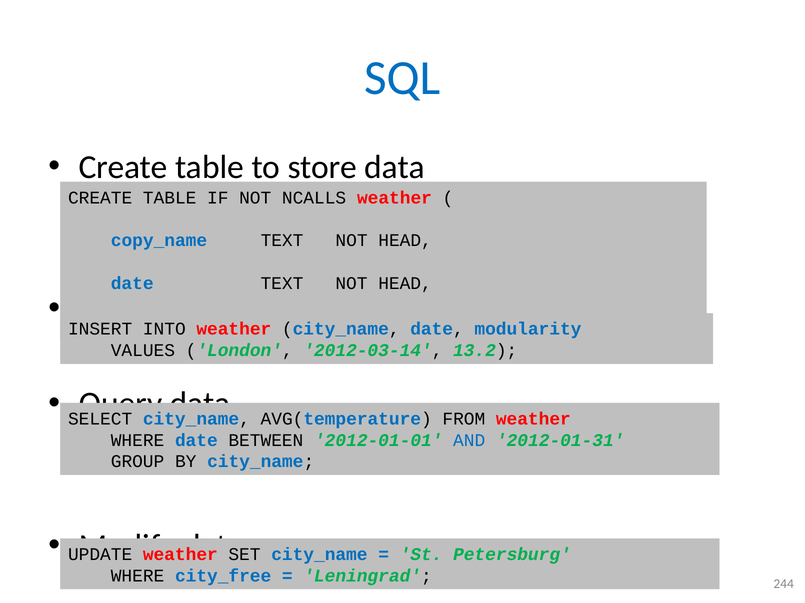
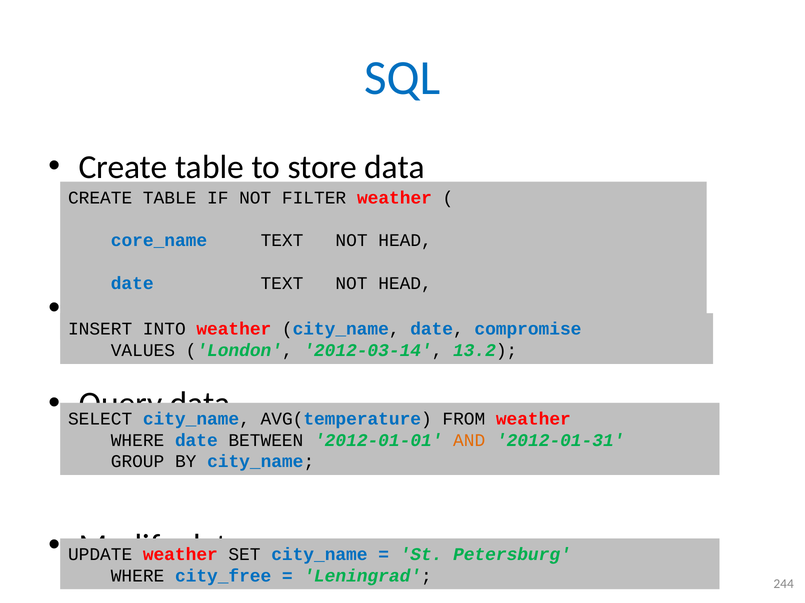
NCALLS: NCALLS -> FILTER (314, 198)
copy_name: copy_name -> core_name (159, 241)
modularity: modularity -> compromise (528, 329)
AND colour: blue -> orange (469, 441)
